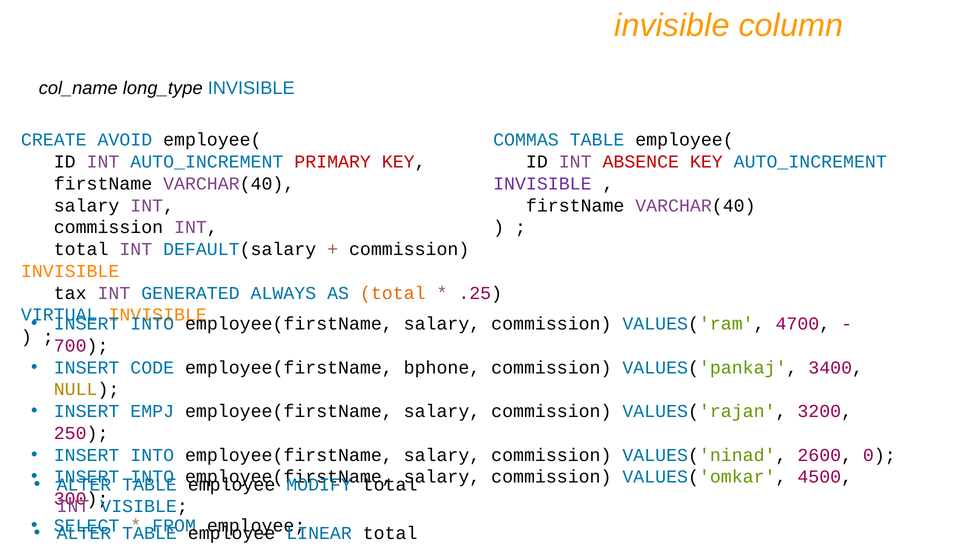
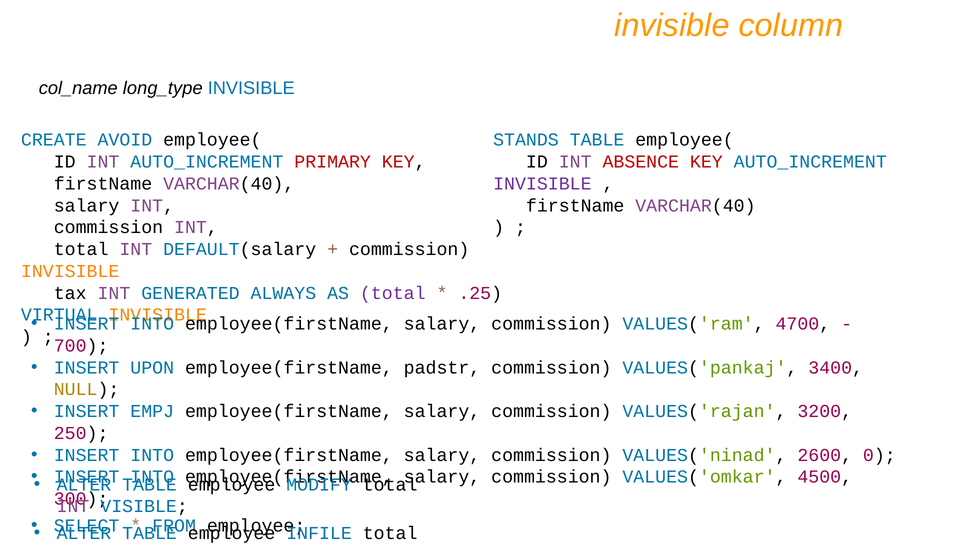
COMMAS: COMMAS -> STANDS (526, 140)
total colour: orange -> purple (393, 293)
CODE: CODE -> UPON (152, 367)
bphone: bphone -> padstr (442, 367)
LINEAR: LINEAR -> INFILE (319, 533)
